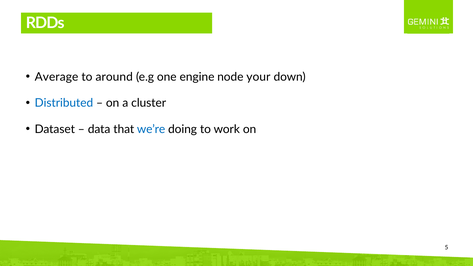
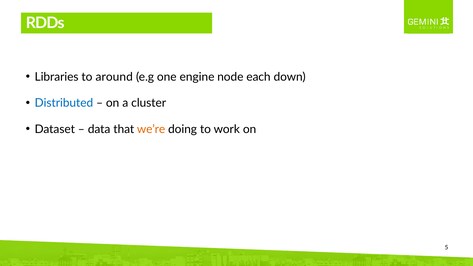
Average: Average -> Libraries (57, 77)
your: your -> each (258, 77)
we’re colour: blue -> orange (151, 129)
